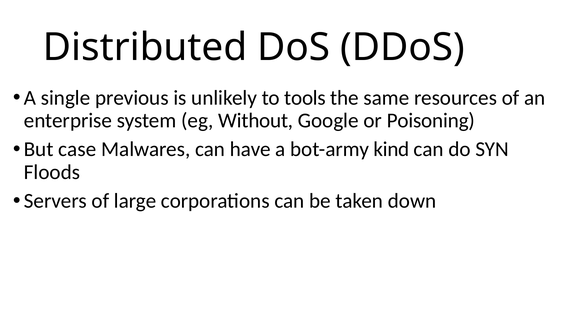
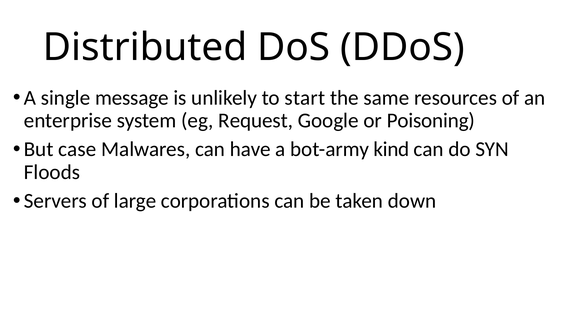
previous: previous -> message (132, 98)
tools: tools -> start (305, 98)
Without: Without -> Request (256, 121)
